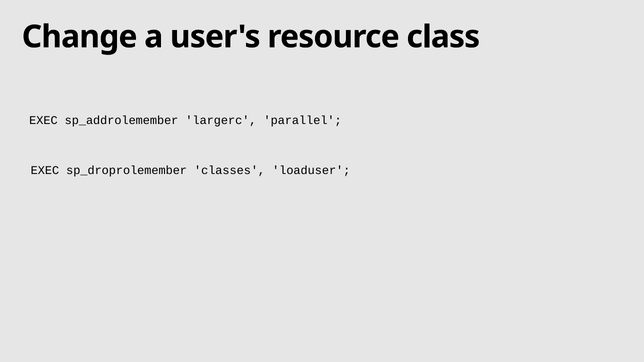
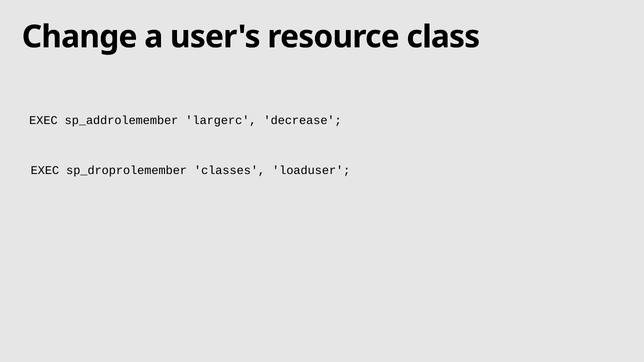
parallel: parallel -> decrease (303, 120)
